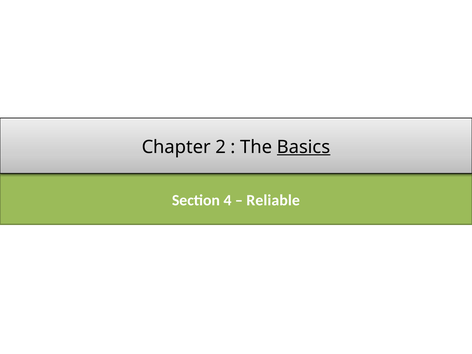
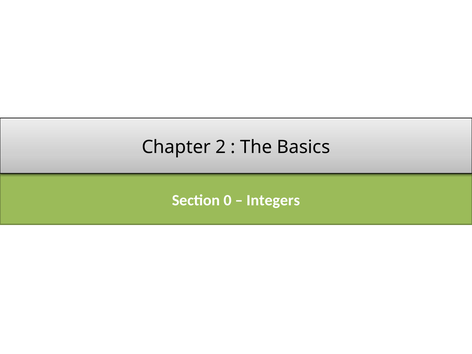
Basics underline: present -> none (304, 147)
4: 4 -> 0 (228, 200)
Reliable: Reliable -> Integers (273, 200)
